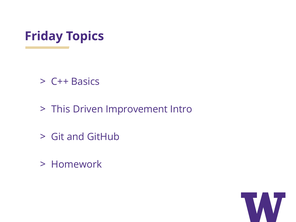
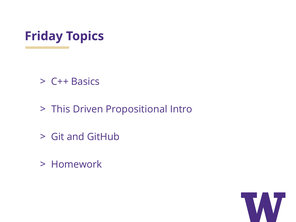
Improvement: Improvement -> Propositional (137, 109)
